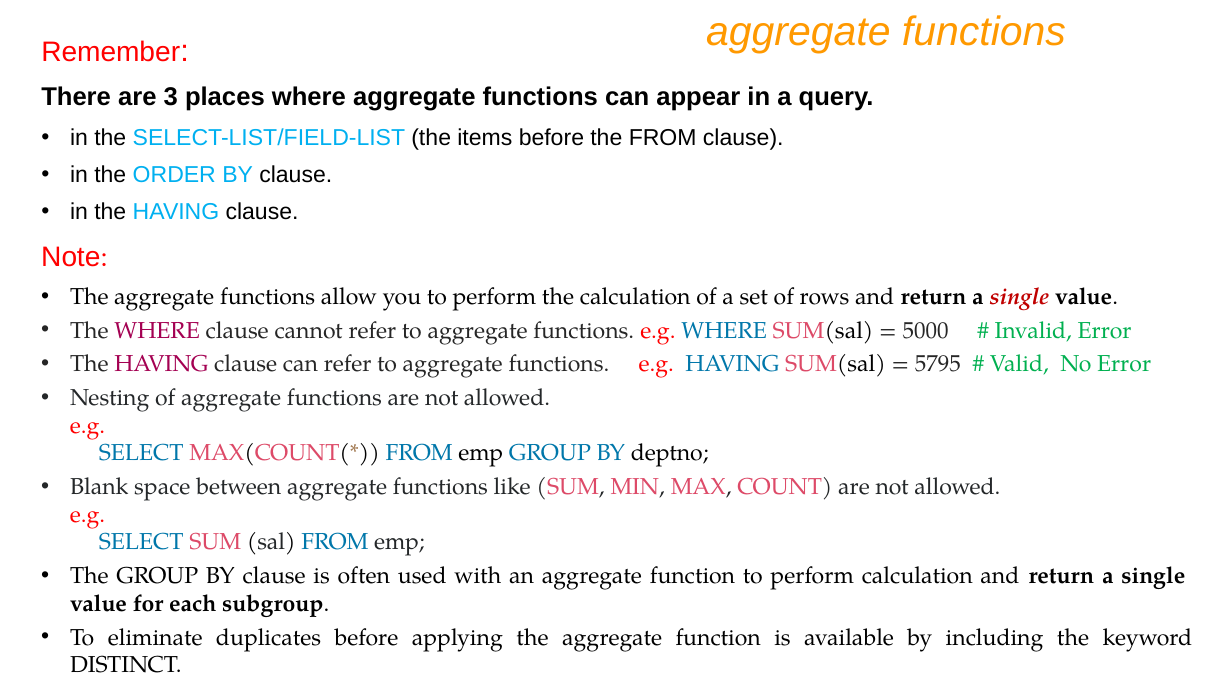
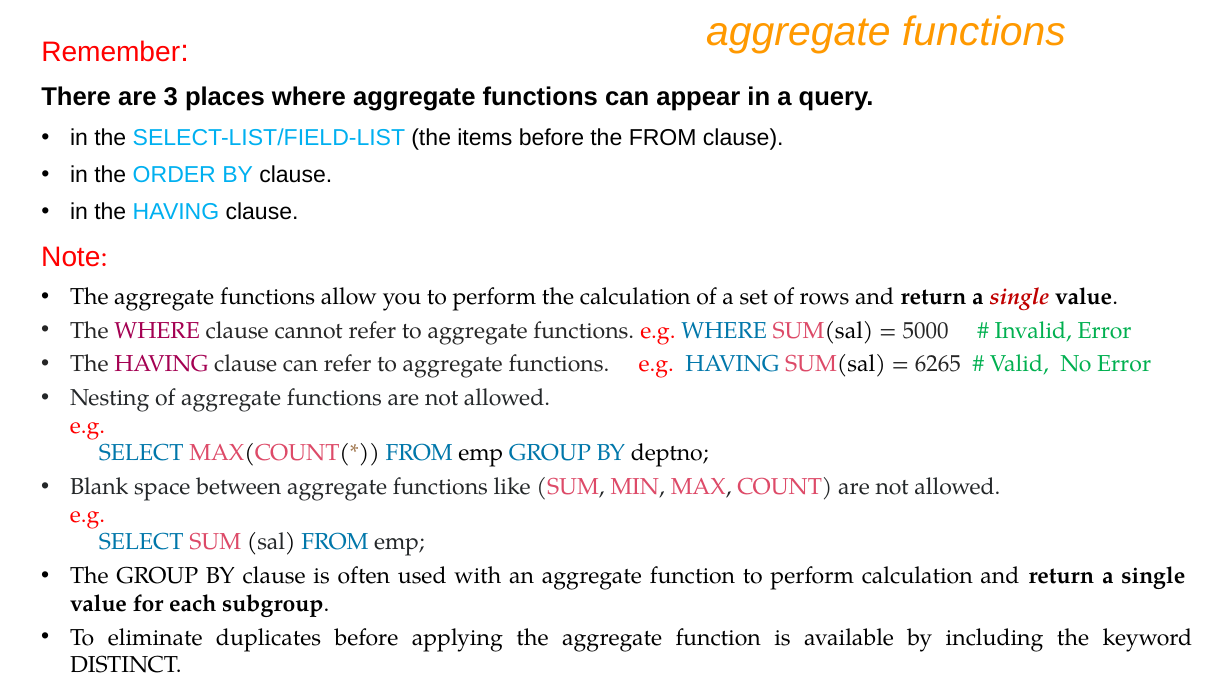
5795: 5795 -> 6265 (938, 364)
